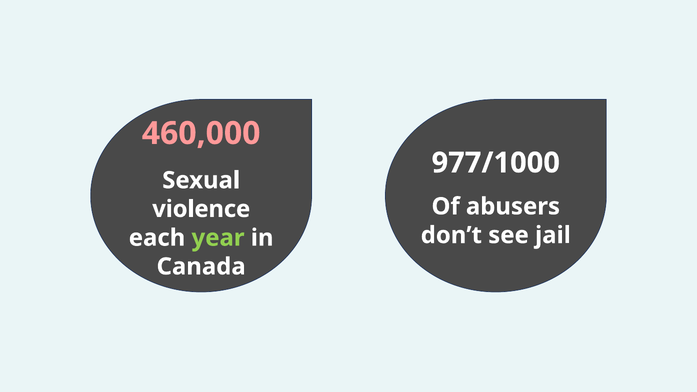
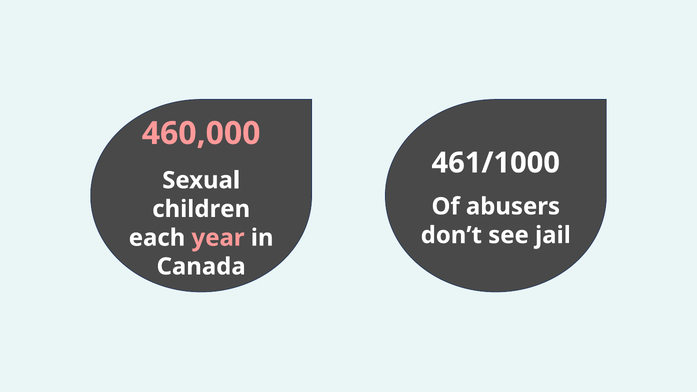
977/1000: 977/1000 -> 461/1000 (496, 163)
violence: violence -> children (201, 209)
year colour: light green -> pink (218, 238)
